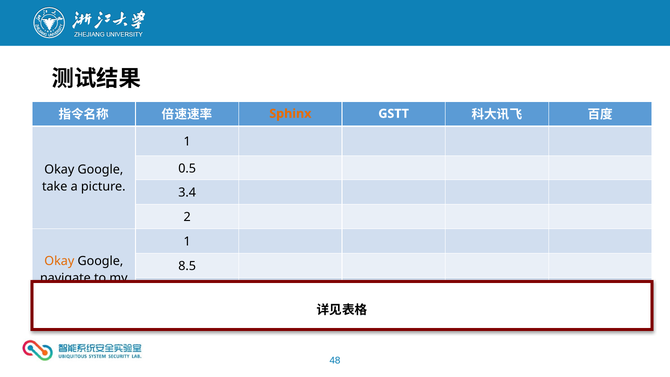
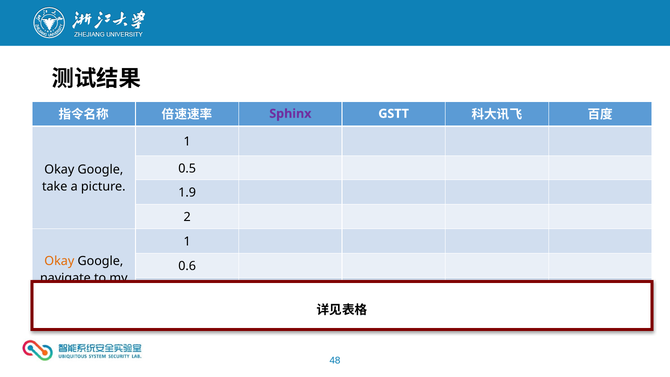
Sphinx colour: orange -> purple (290, 114)
3.4: 3.4 -> 1.9 (187, 193)
8.5: 8.5 -> 0.6 (187, 266)
